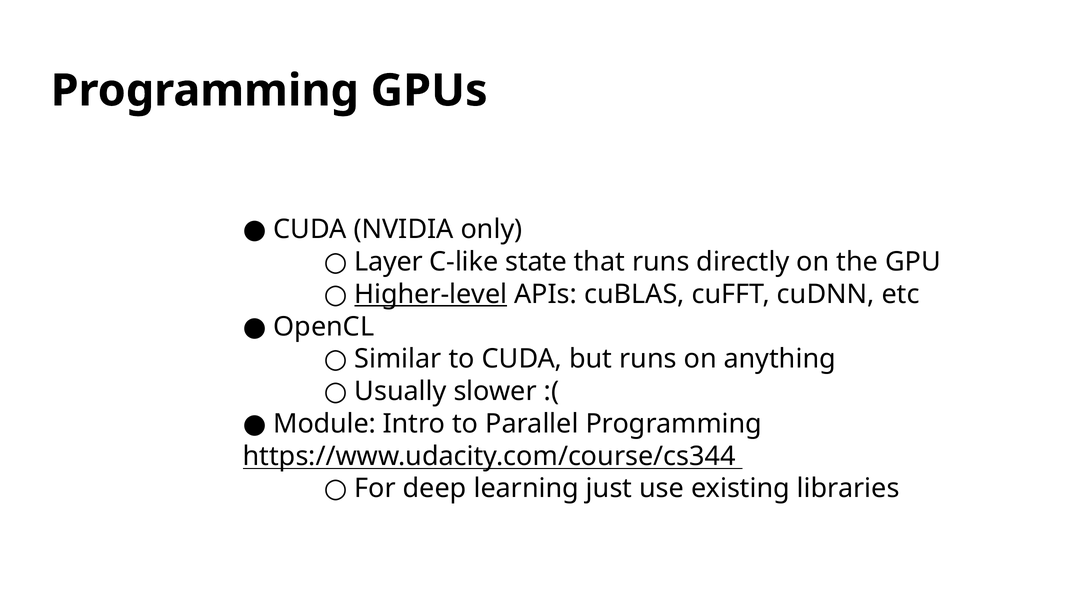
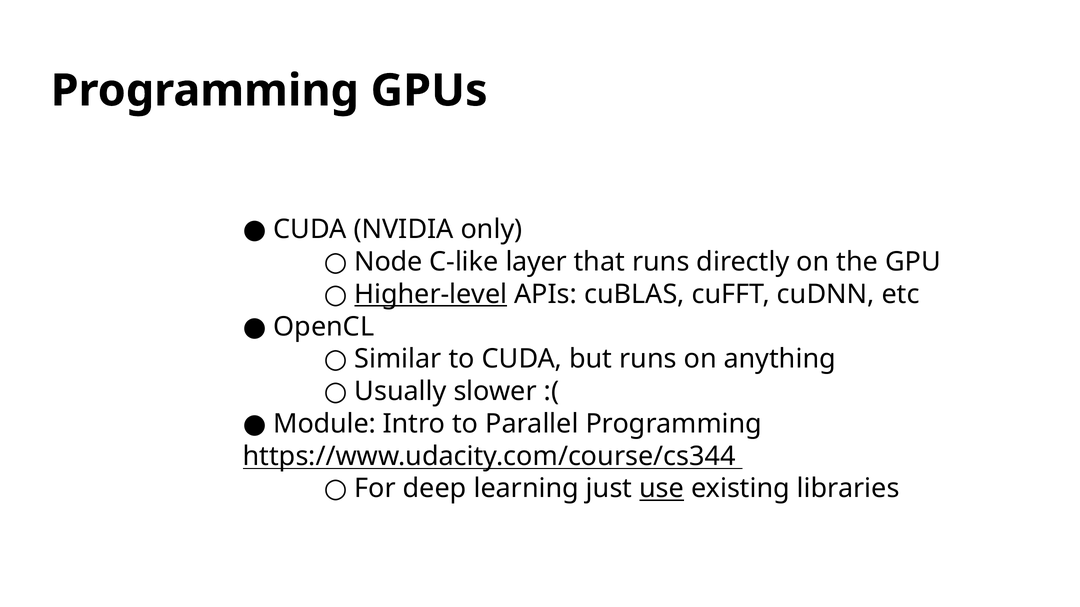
Layer: Layer -> Node (388, 262)
state: state -> layer (536, 262)
use underline: none -> present (662, 489)
